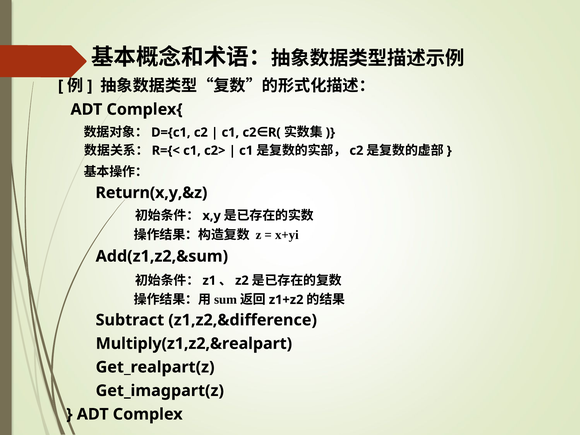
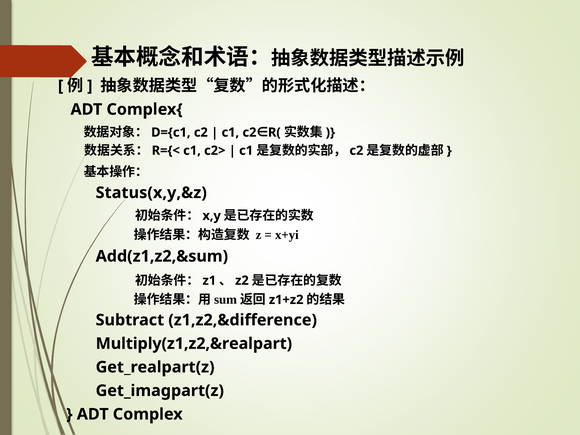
Return(x,y,&z: Return(x,y,&z -> Status(x,y,&z (151, 193)
